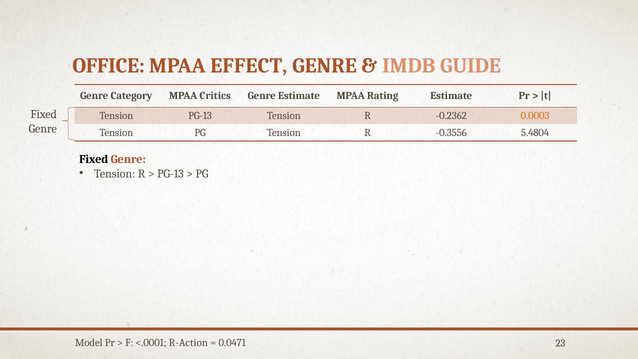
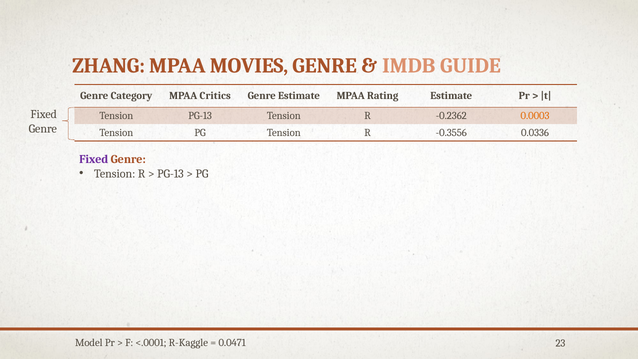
OFFICE: OFFICE -> ZHANG (109, 66)
EFFECT: EFFECT -> MOVIES (249, 66)
5.4804: 5.4804 -> 0.0336 (535, 133)
Fixed colour: black -> purple (94, 159)
R-Action: R-Action -> R-Kaggle (188, 343)
